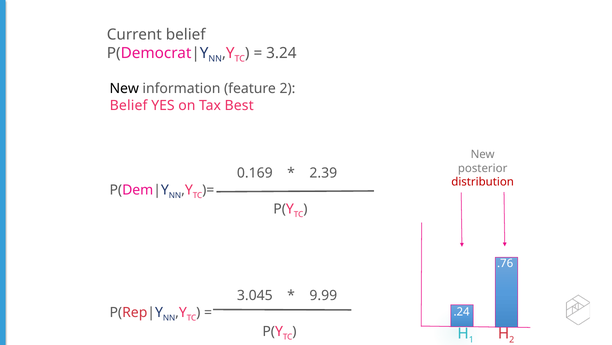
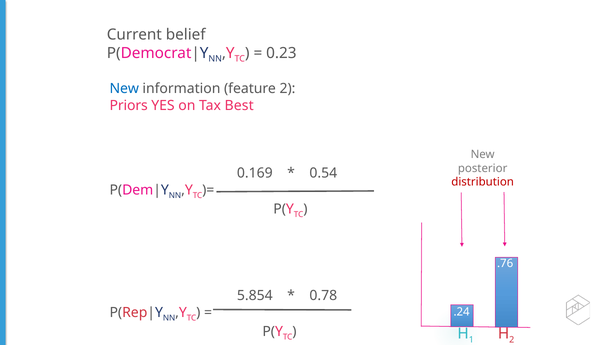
3.24: 3.24 -> 0.23 (281, 53)
New colour: black -> blue (124, 89)
Belief: Belief -> Priors (129, 105)
2.39: 2.39 -> 0.54 (323, 173)
3.045: 3.045 -> 5.854 (255, 295)
9.99: 9.99 -> 0.78 (323, 295)
